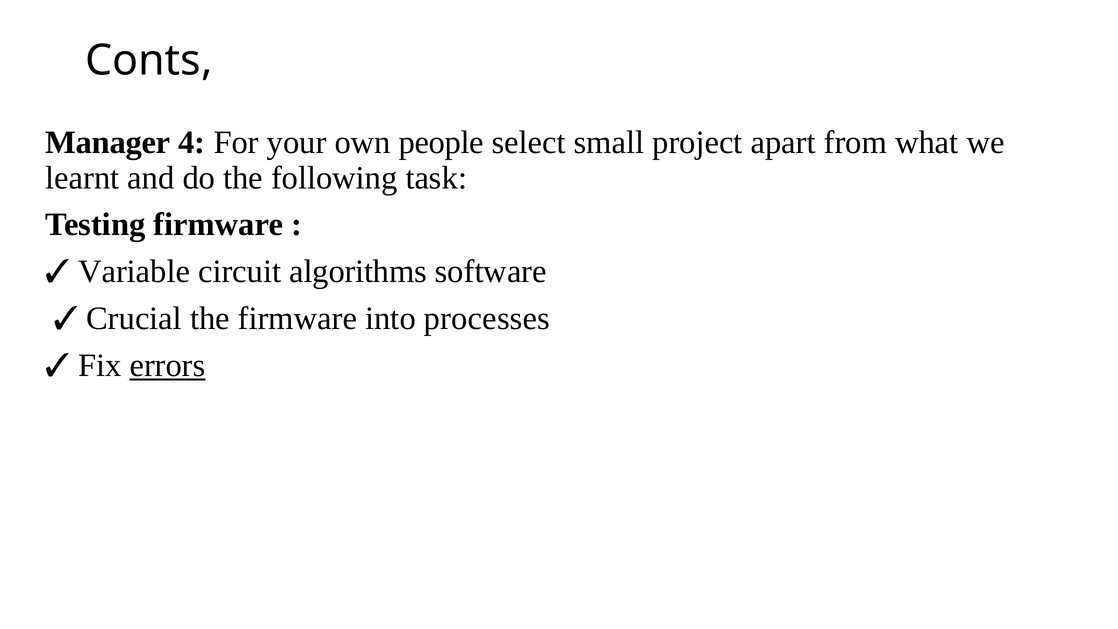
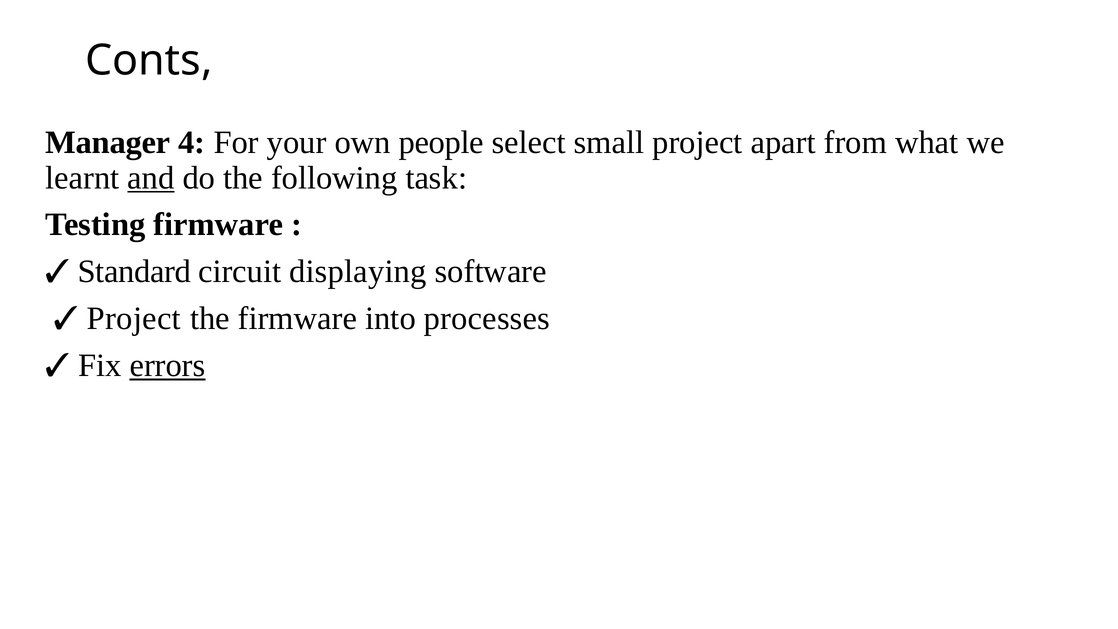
and underline: none -> present (151, 178)
Variable: Variable -> Standard (134, 271)
algorithms: algorithms -> displaying (358, 271)
Crucial: Crucial -> Project (134, 318)
